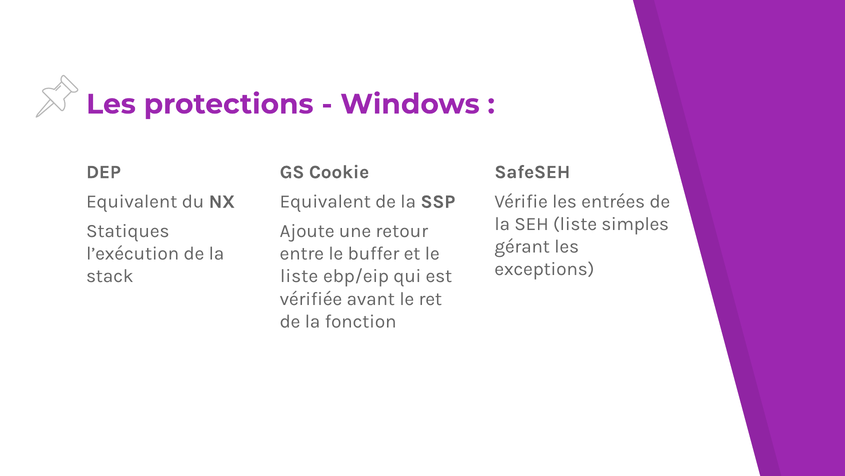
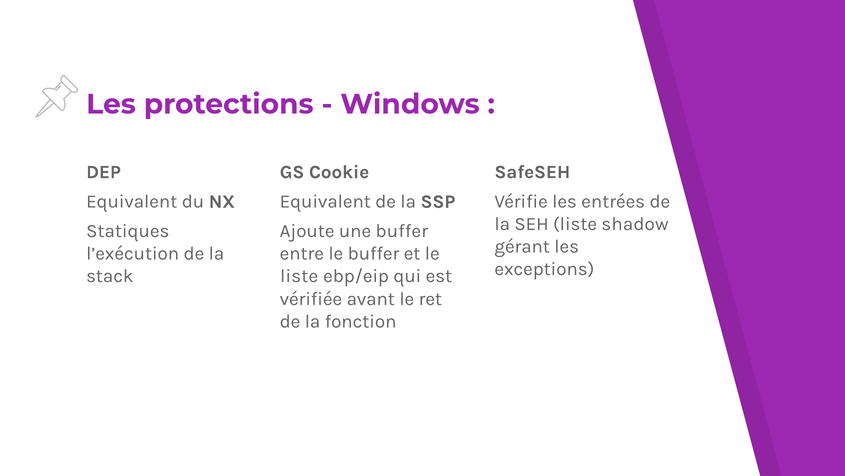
simples: simples -> shadow (635, 224)
une retour: retour -> buffer (402, 231)
